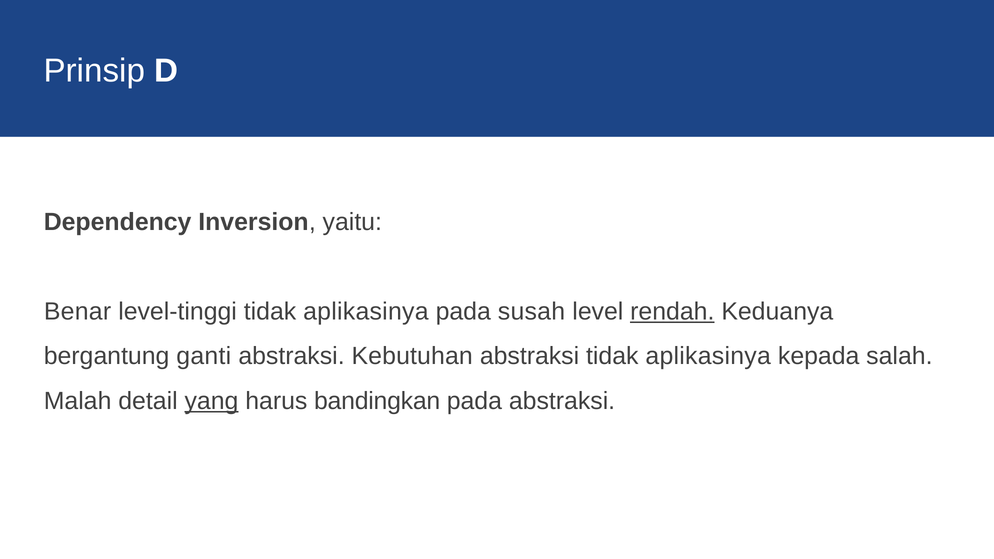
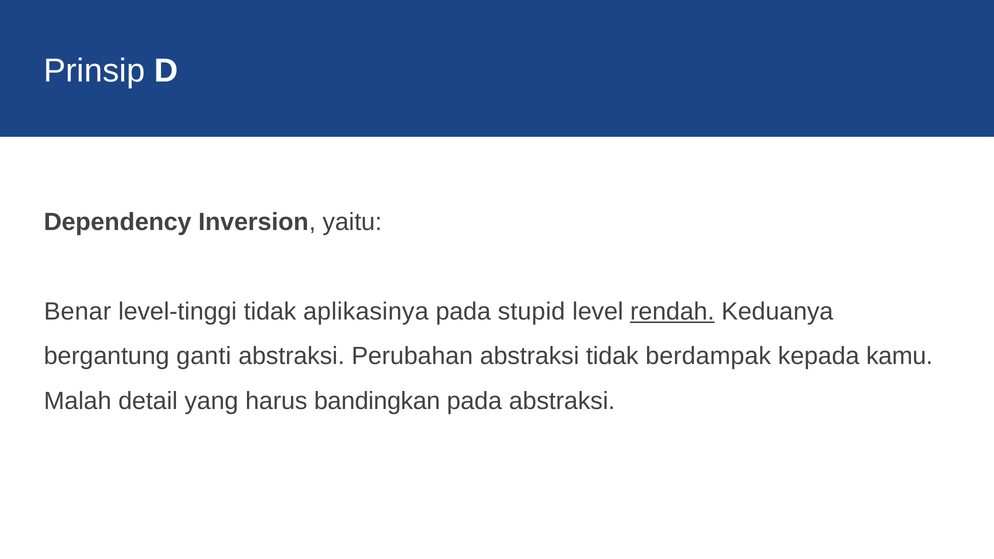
susah: susah -> stupid (531, 312)
Kebutuhan: Kebutuhan -> Perubahan (412, 356)
abstraksi tidak aplikasinya: aplikasinya -> berdampak (708, 356)
salah: salah -> kamu (900, 356)
yang underline: present -> none (211, 401)
